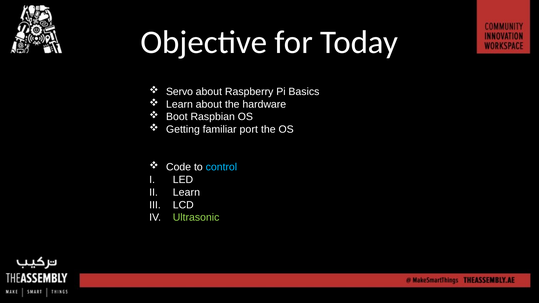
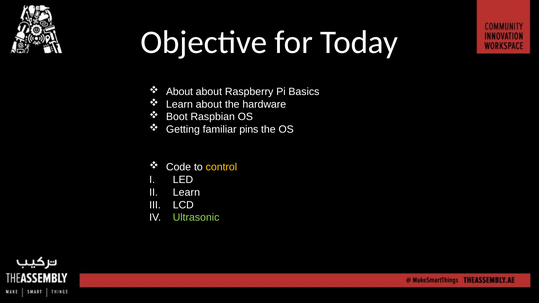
Servo: Servo -> About (179, 92)
port: port -> pins (249, 130)
control colour: light blue -> yellow (221, 167)
